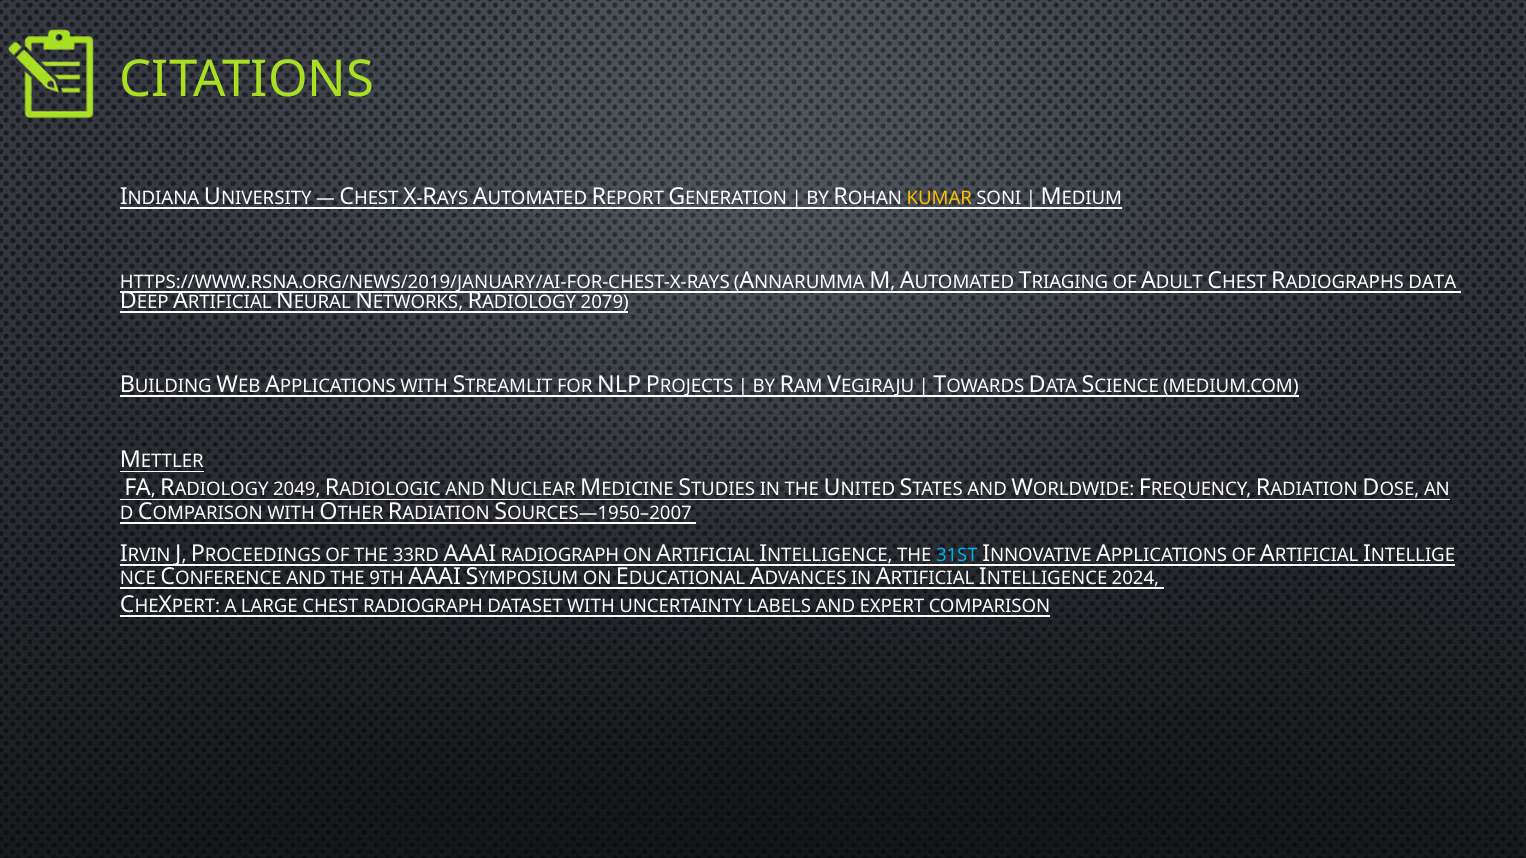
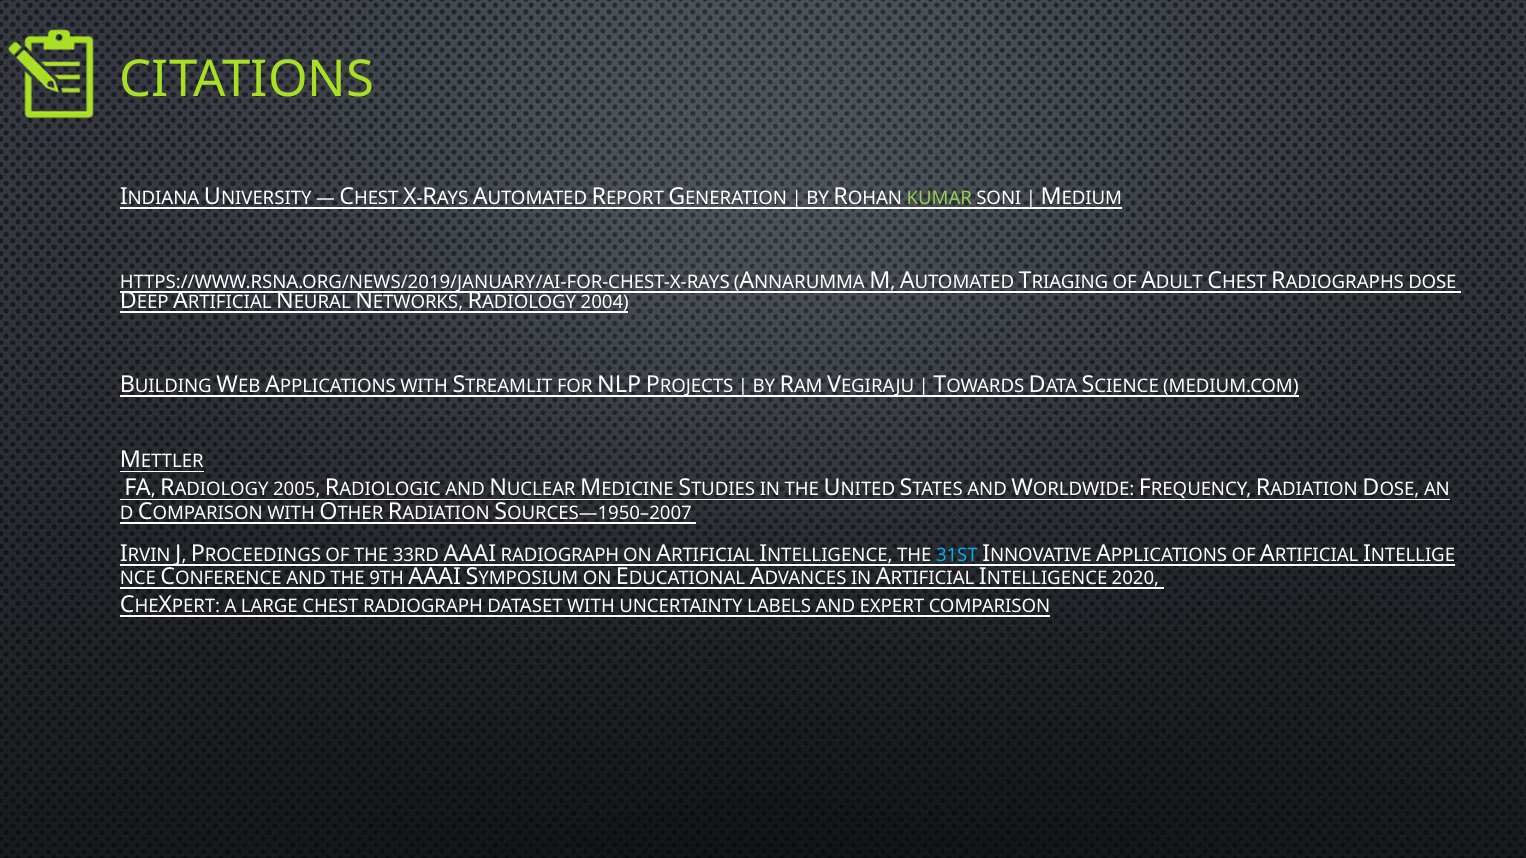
KUMAR colour: yellow -> light green (939, 198)
RADIOGRAPHS DATA: DATA -> DOSE (1432, 283)
2079: 2079 -> 2004 (605, 303)
2049: 2049 -> 2005 (297, 490)
2024: 2024 -> 2020 (1135, 579)
